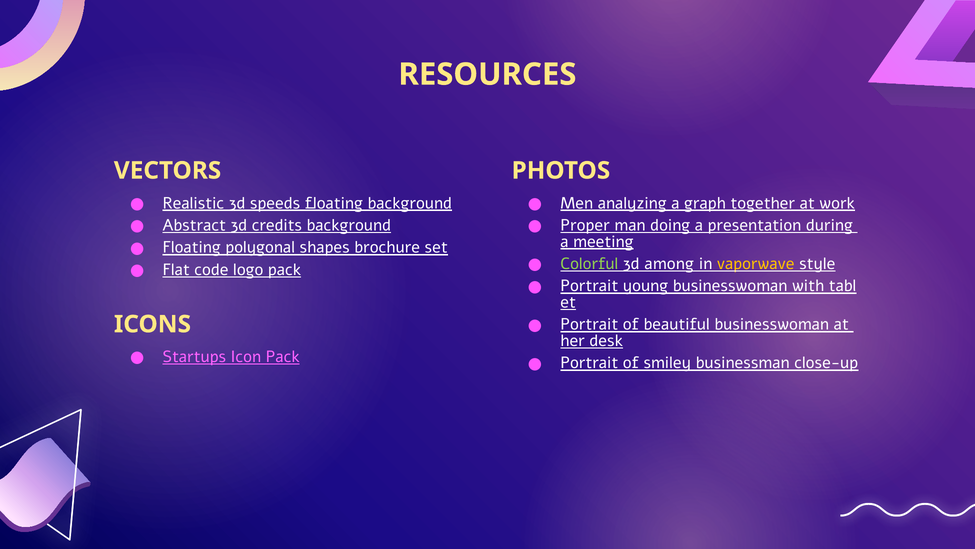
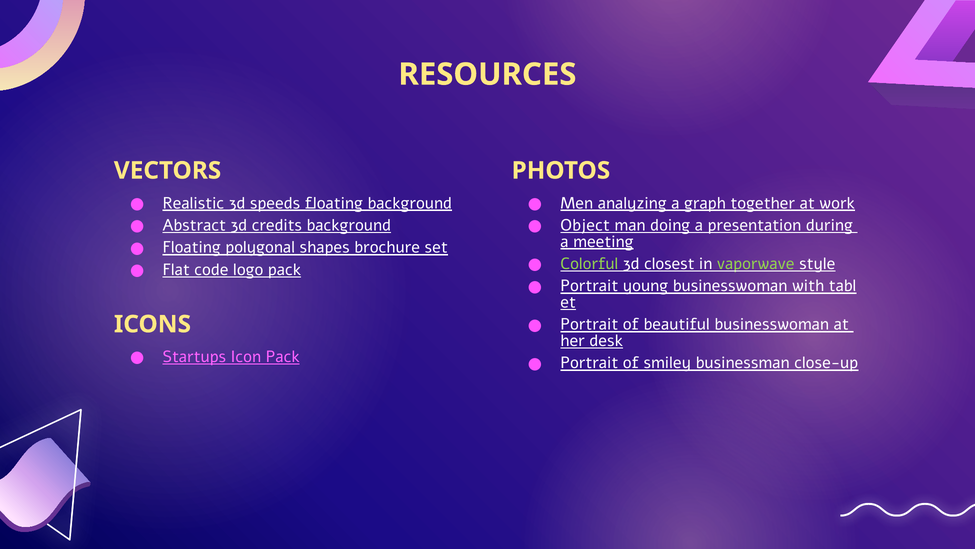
Proper: Proper -> Object (585, 225)
among: among -> closest (669, 264)
vaporwave colour: yellow -> light green (756, 264)
